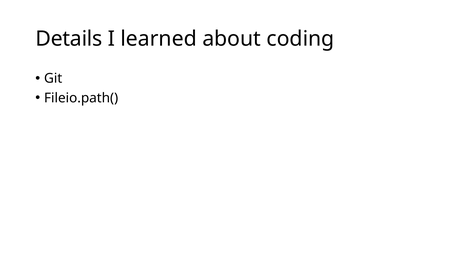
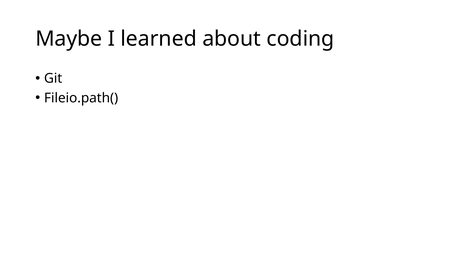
Details: Details -> Maybe (69, 39)
